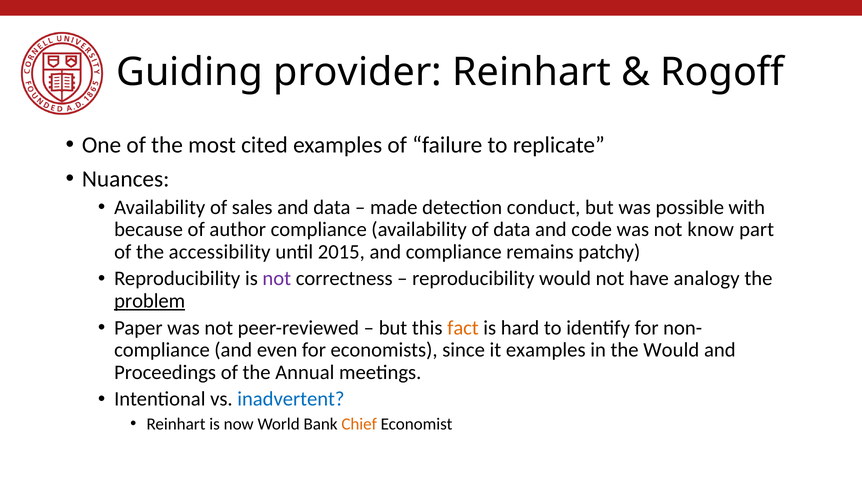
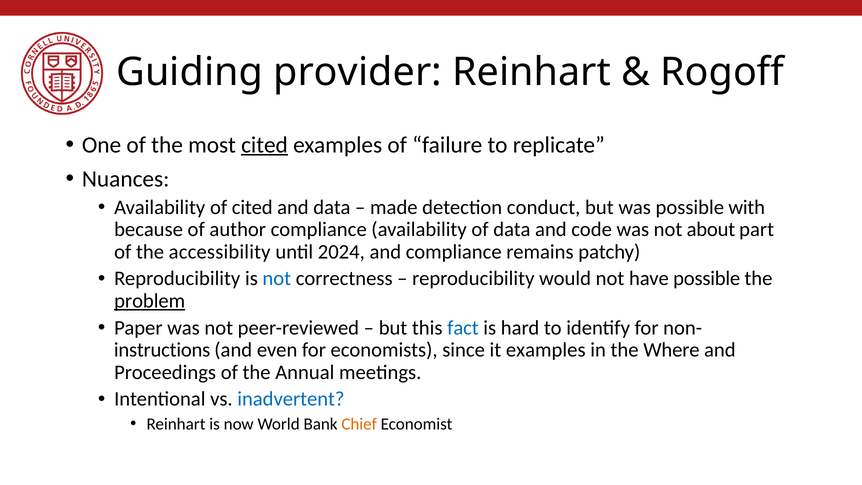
cited underline: none -> present (264, 145)
of sales: sales -> cited (252, 207)
know: know -> about (711, 229)
2015: 2015 -> 2024 (341, 252)
not colour: purple -> blue (277, 279)
have analogy: analogy -> possible (707, 279)
fact colour: orange -> blue (463, 328)
compliance: compliance -> instructions (162, 350)
the Would: Would -> Where (671, 350)
